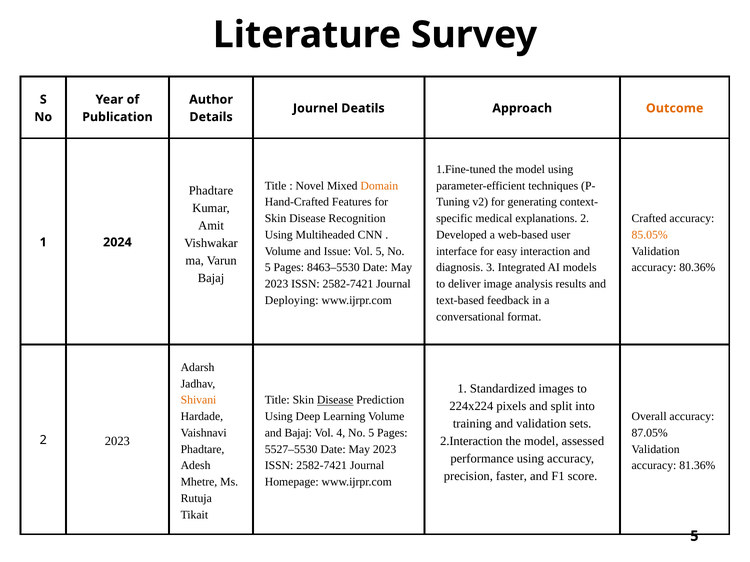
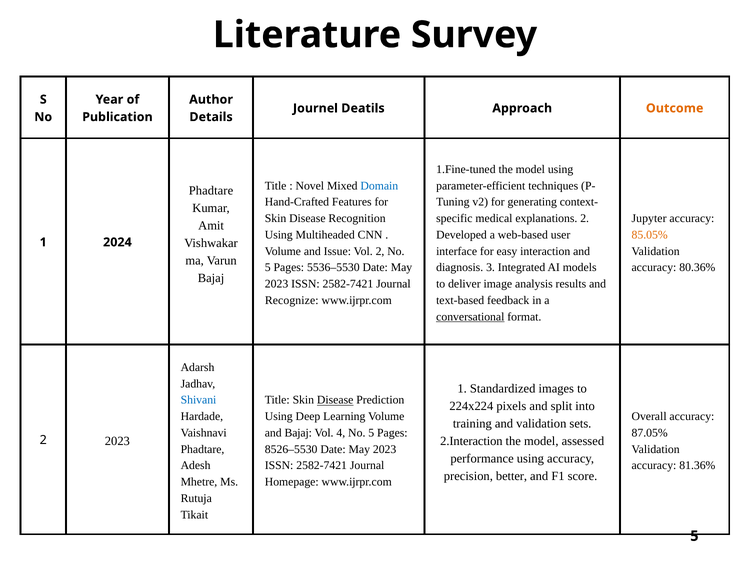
Domain colour: orange -> blue (379, 186)
Crafted: Crafted -> Jupyter (649, 219)
Vol 5: 5 -> 2 (380, 251)
8463–5530: 8463–5530 -> 5536–5530 (333, 268)
Deploying: Deploying -> Recognize (292, 301)
conversational underline: none -> present (470, 317)
Shivani colour: orange -> blue (199, 400)
5527–5530: 5527–5530 -> 8526–5530 (291, 450)
faster: faster -> better (512, 477)
